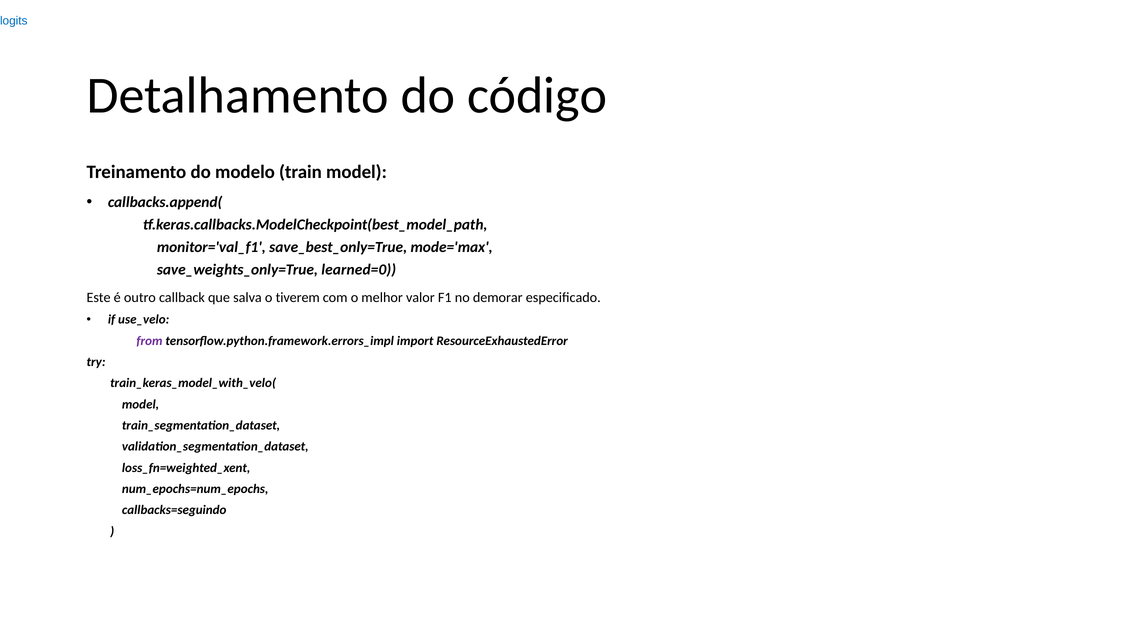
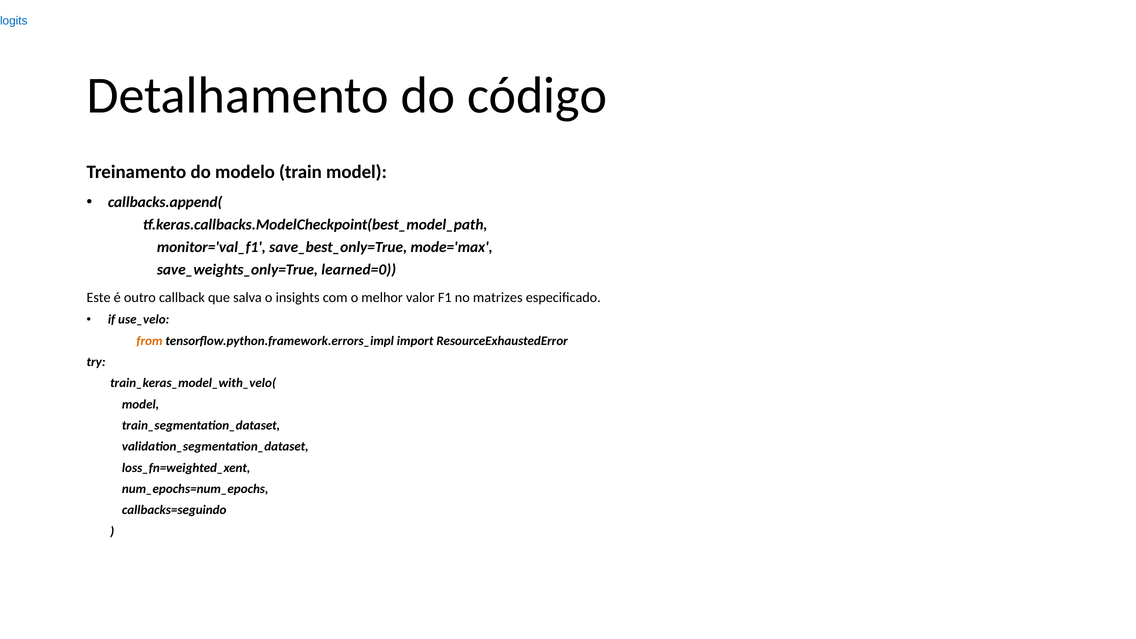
tiverem: tiverem -> insights (298, 298)
demorar: demorar -> matrizes (498, 298)
from colour: purple -> orange (150, 341)
